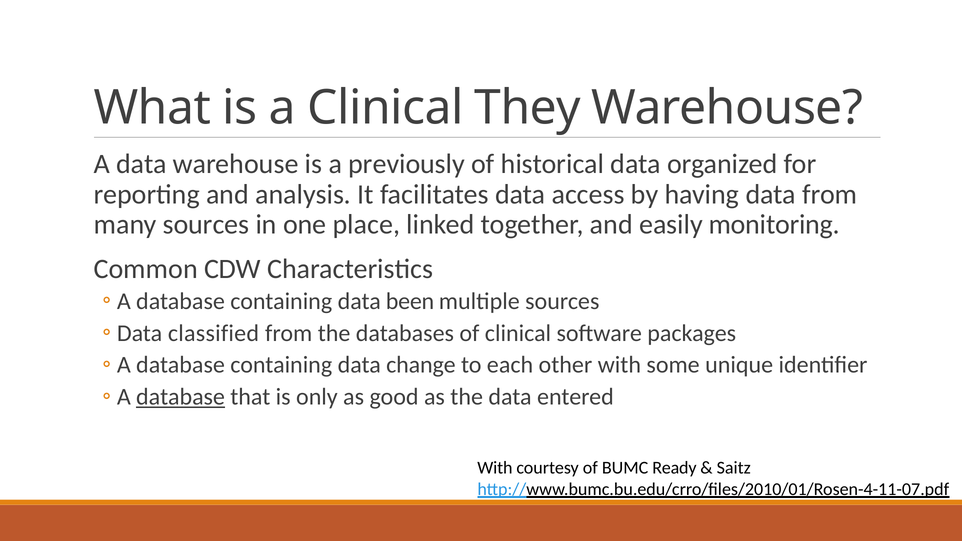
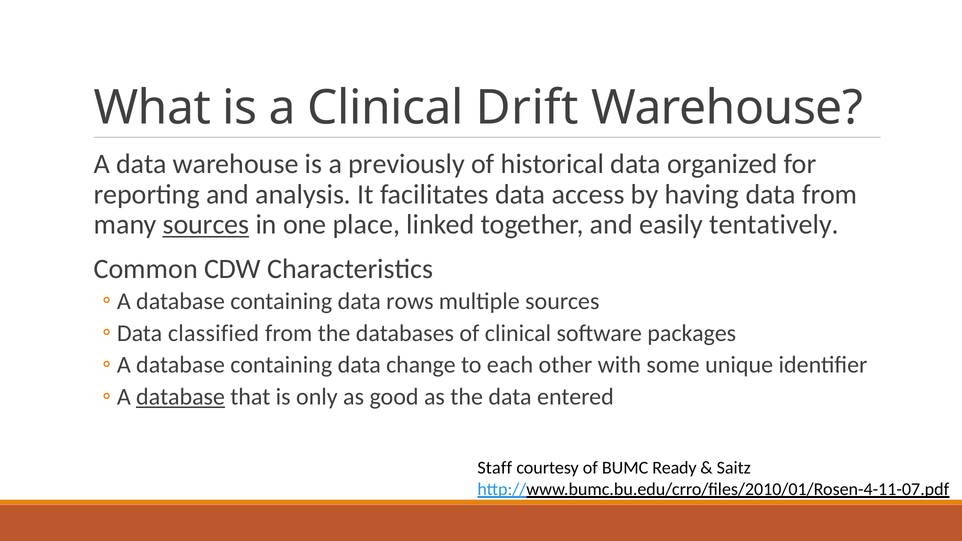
They: They -> Drift (527, 108)
sources underline: none -> present (206, 225)
monitoring: monitoring -> tentatively (774, 225)
been: been -> rows (410, 301)
With: With -> Staff (495, 468)
